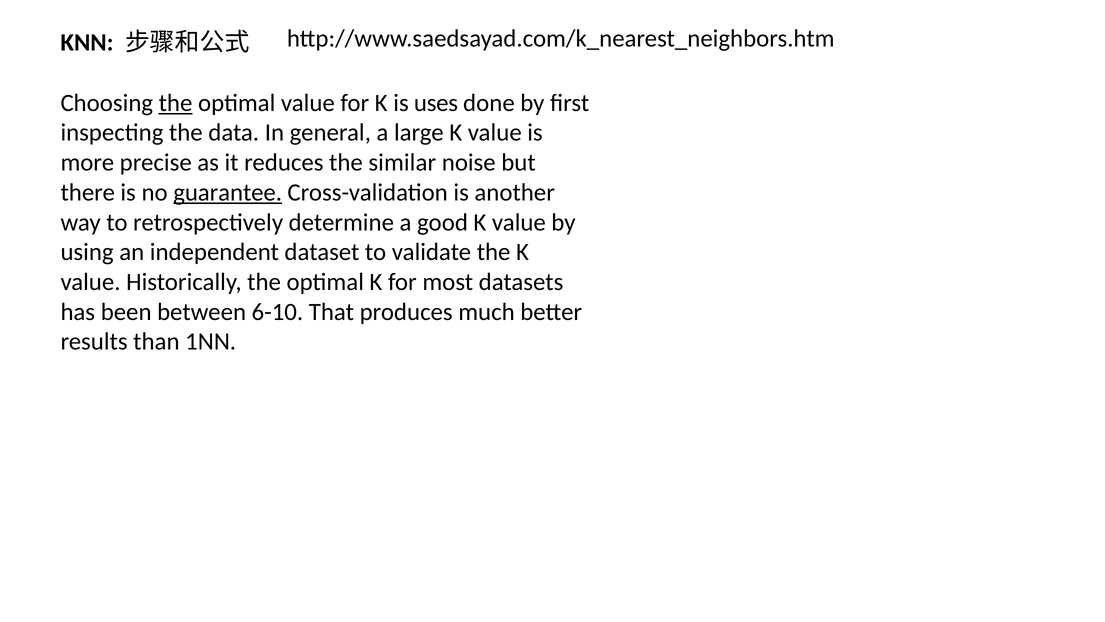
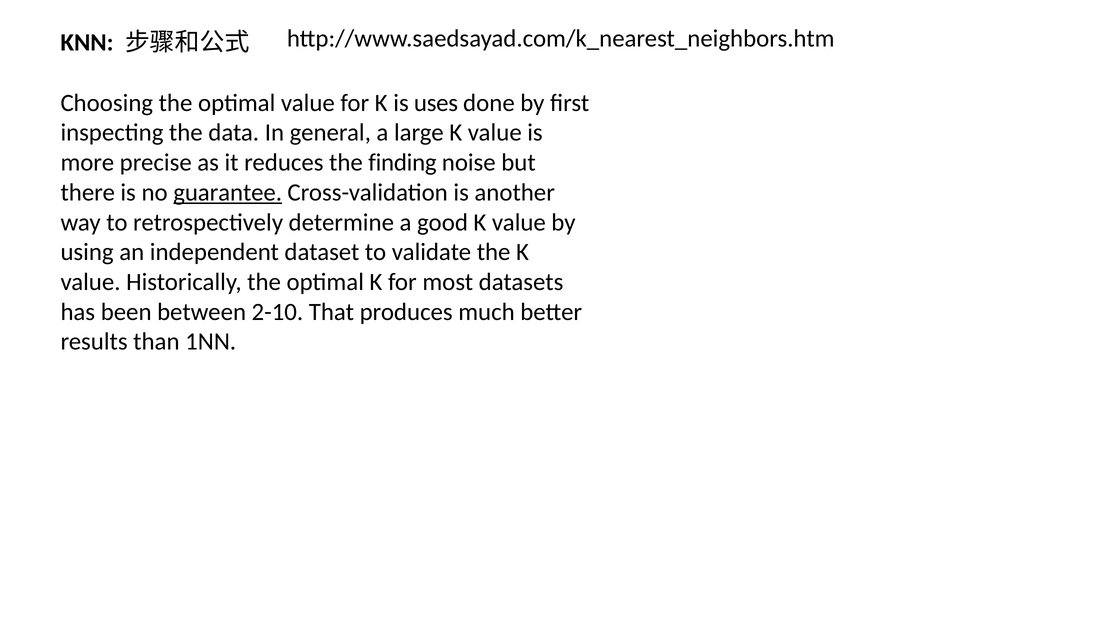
the underline: present -> none (176, 103)
similar: similar -> finding (402, 162)
6-10: 6-10 -> 2-10 (277, 312)
